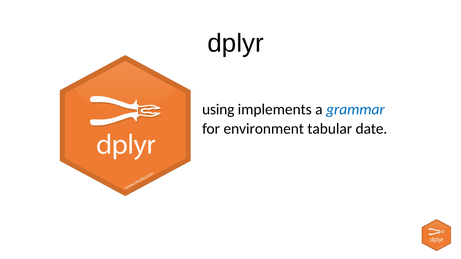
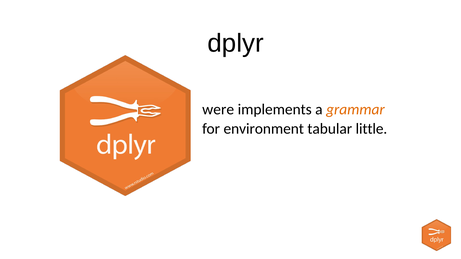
using: using -> were (218, 110)
grammar colour: blue -> orange (355, 110)
date: date -> little (371, 129)
